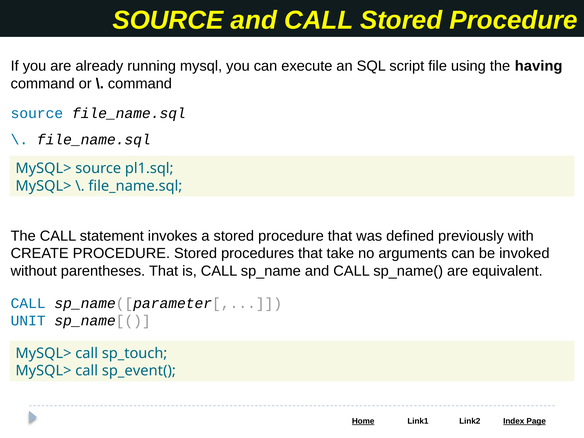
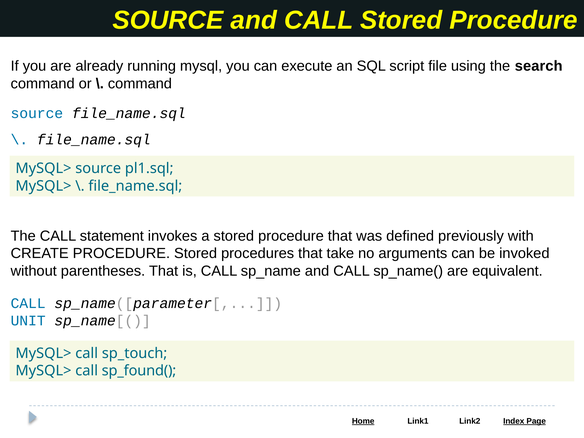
having: having -> search (539, 66)
sp_event(: sp_event( -> sp_found( (139, 371)
